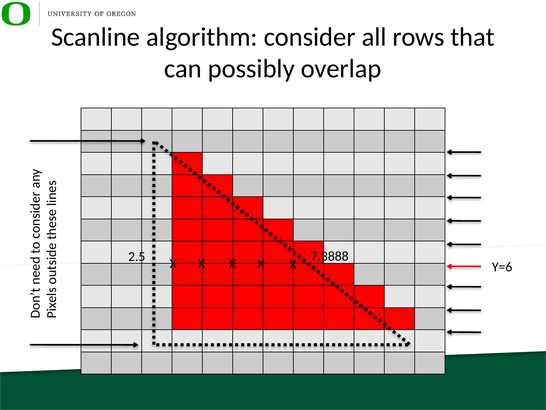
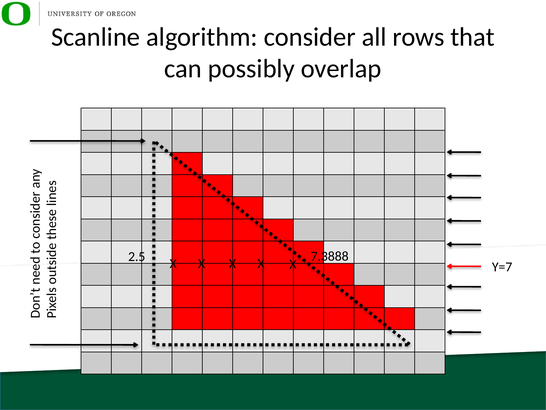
Y=6: Y=6 -> Y=7 (502, 267)
